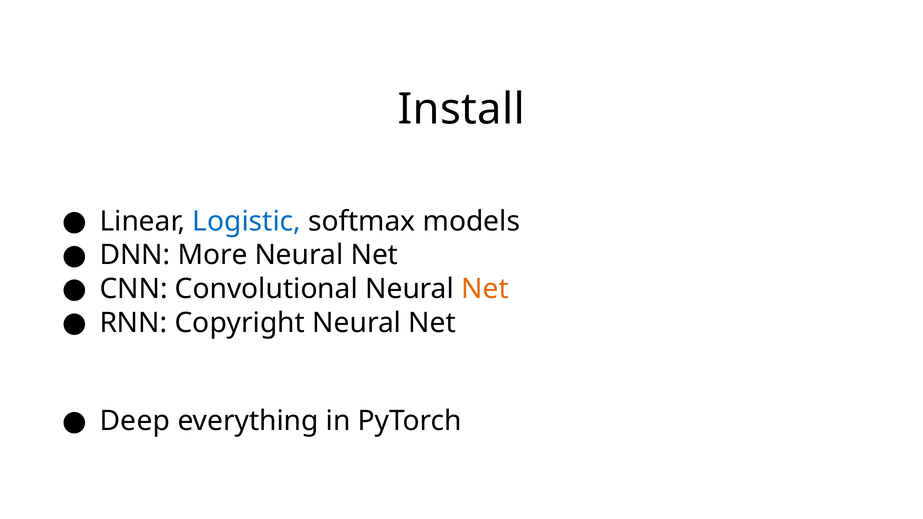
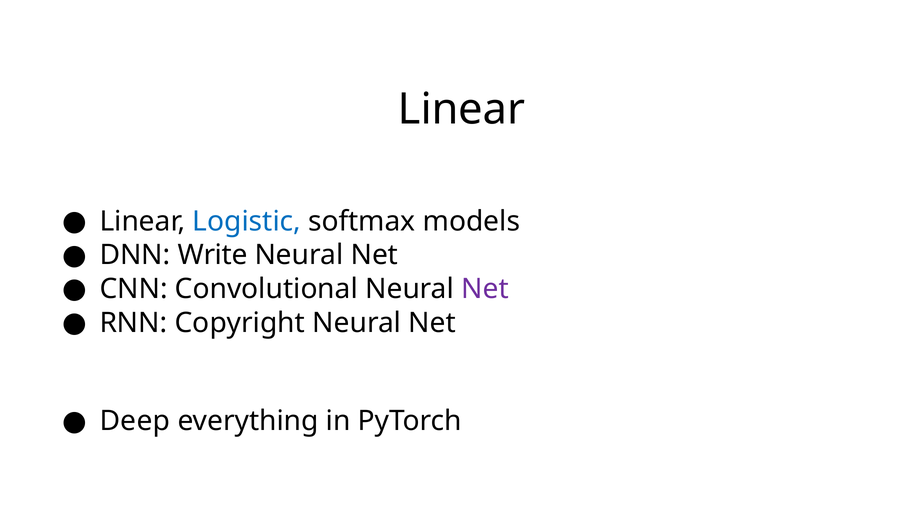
Install: Install -> Linear (462, 110)
More: More -> Write (213, 255)
Net colour: orange -> purple (485, 289)
